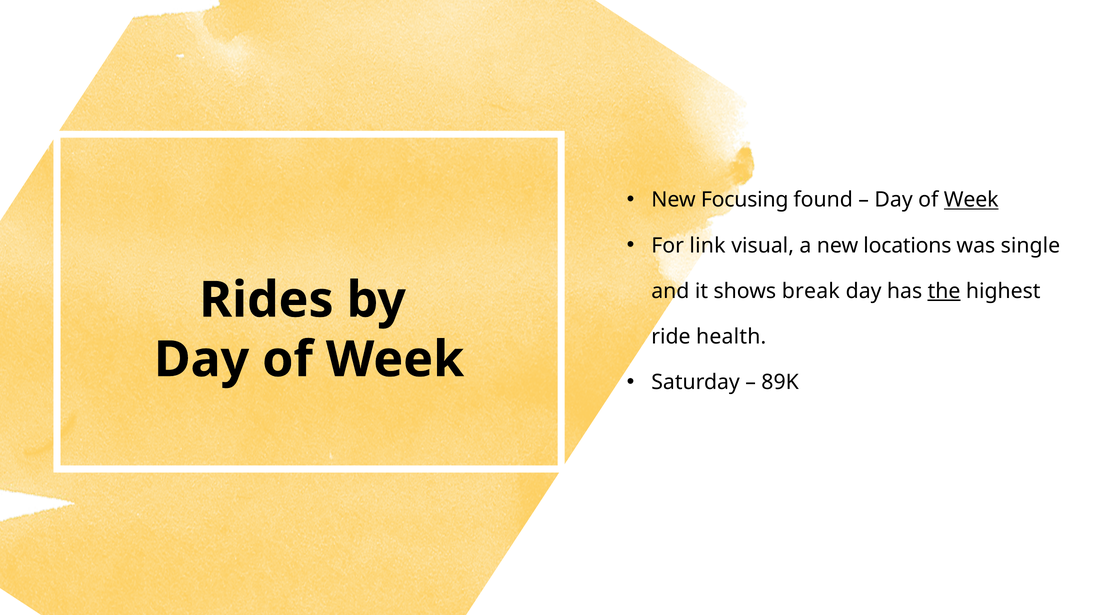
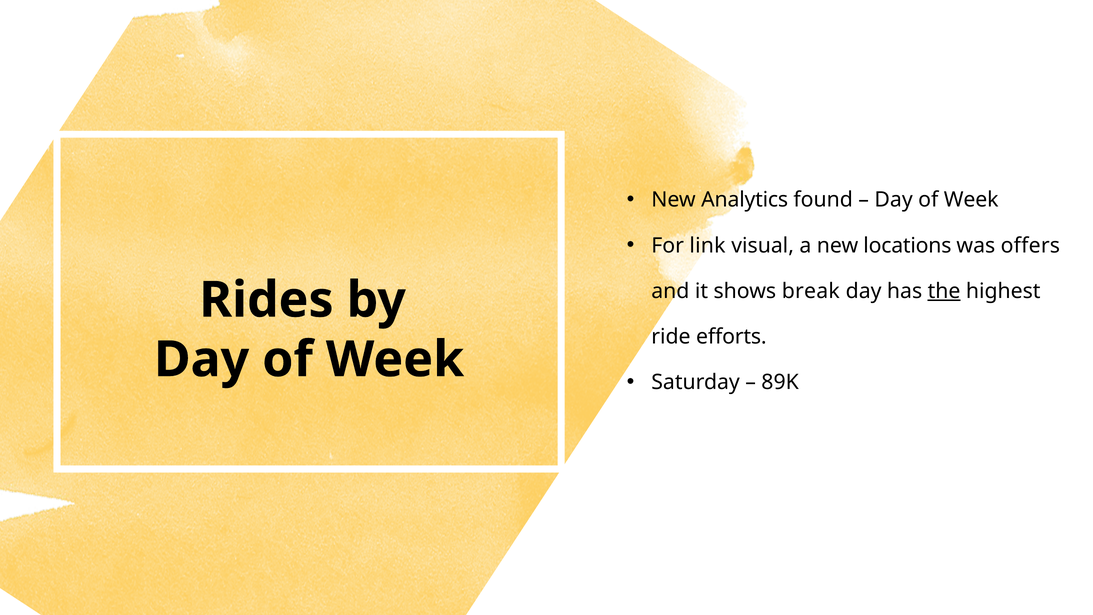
Focusing: Focusing -> Analytics (745, 200)
Week underline: present -> none (971, 200)
single: single -> offers (1030, 245)
health: health -> efforts (731, 337)
